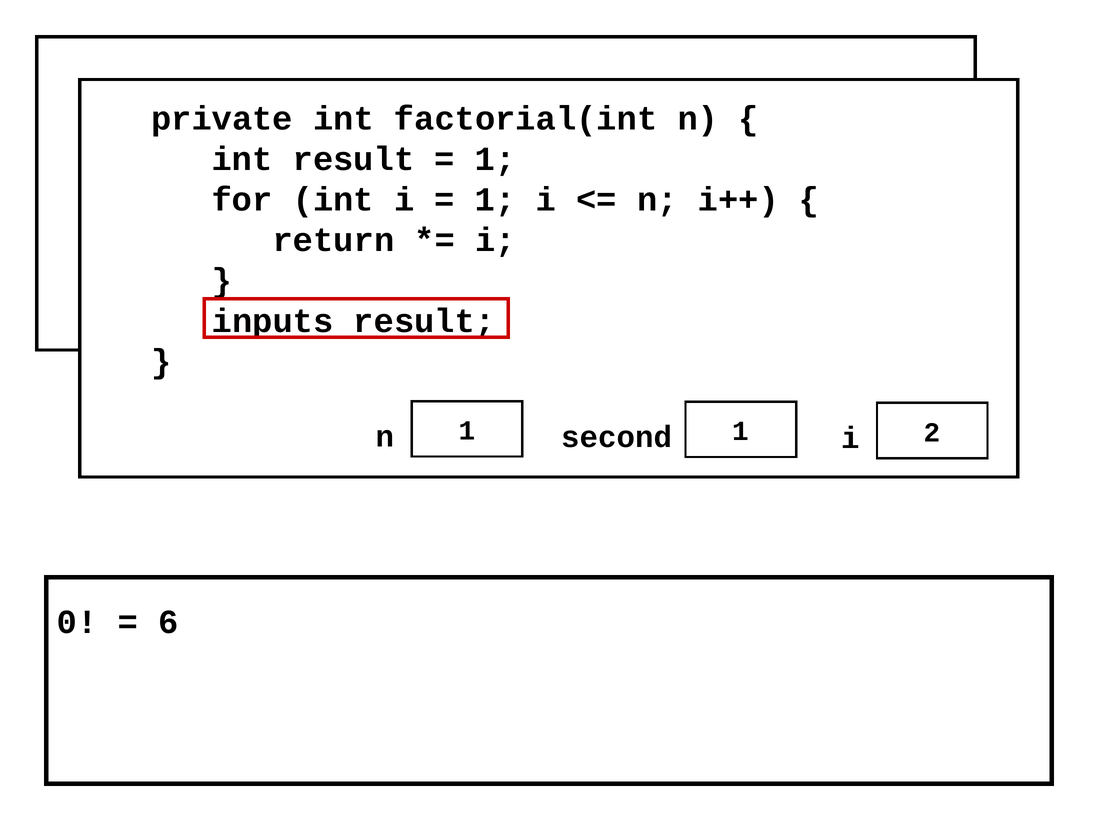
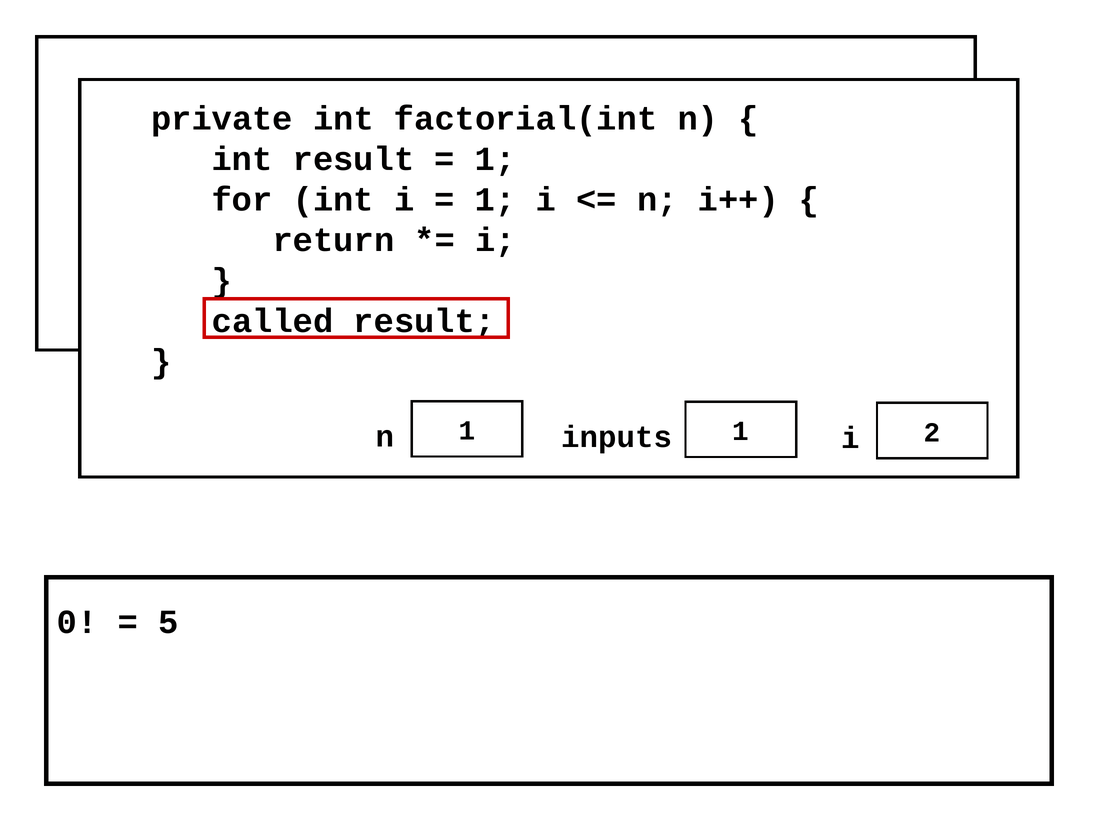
inputs: inputs -> called (273, 321)
second: second -> inputs (617, 437)
6: 6 -> 5 (168, 622)
